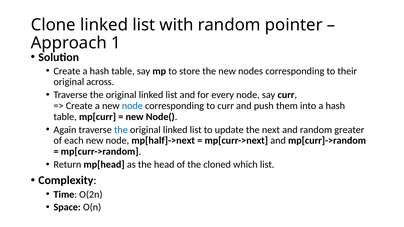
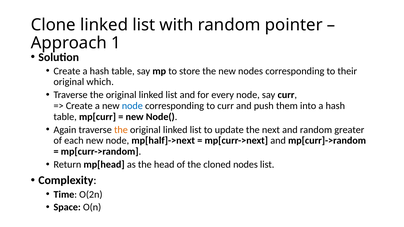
across: across -> which (100, 82)
the colour: blue -> orange (121, 130)
cloned which: which -> nodes (245, 165)
